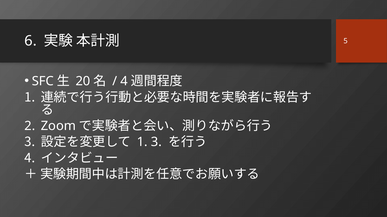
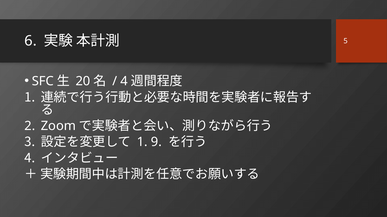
1 3: 3 -> 9 (156, 142)
